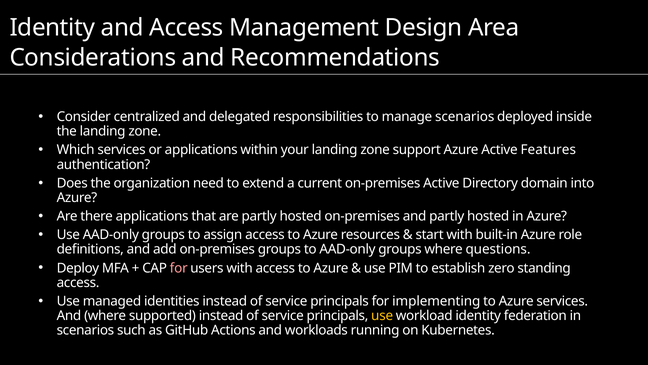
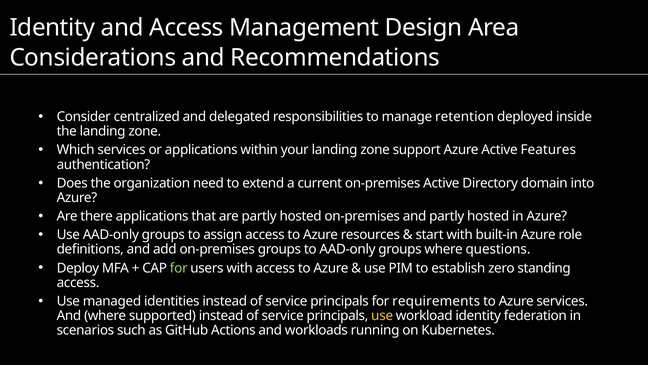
manage scenarios: scenarios -> retention (465, 117)
for colour: pink -> light green (179, 268)
implementing: implementing -> requirements (436, 301)
